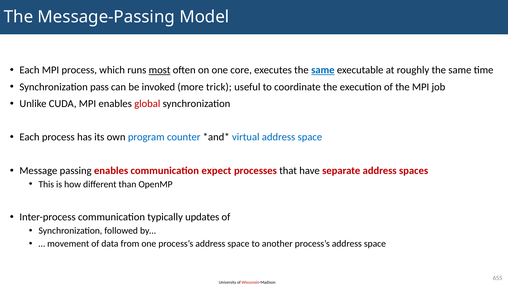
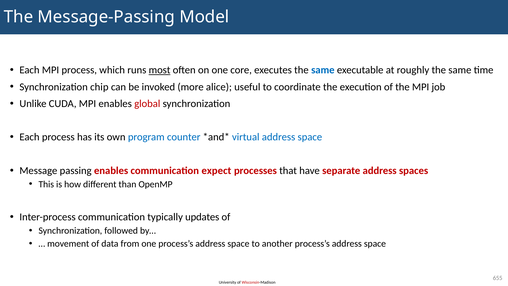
same underline: present -> none (323, 70)
pass: pass -> chip (99, 87)
trick: trick -> alice (219, 87)
